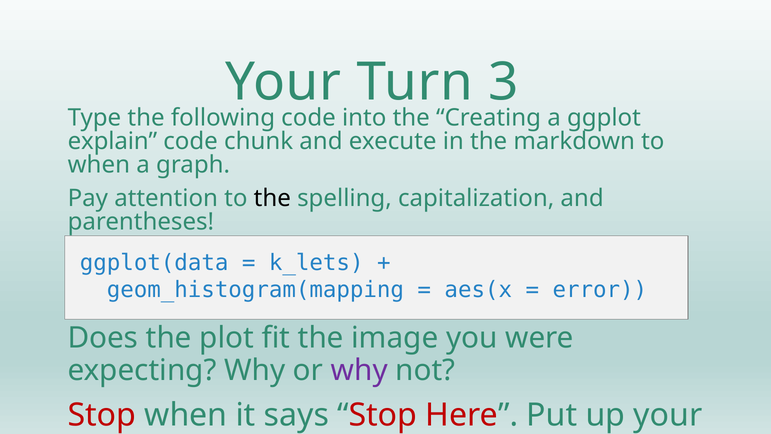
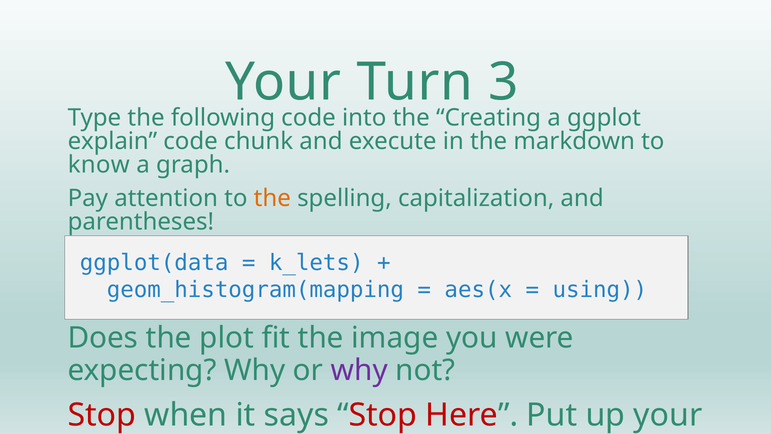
when: when -> know (99, 165)
the colour: black -> orange (272, 198)
error: error -> using (600, 290)
